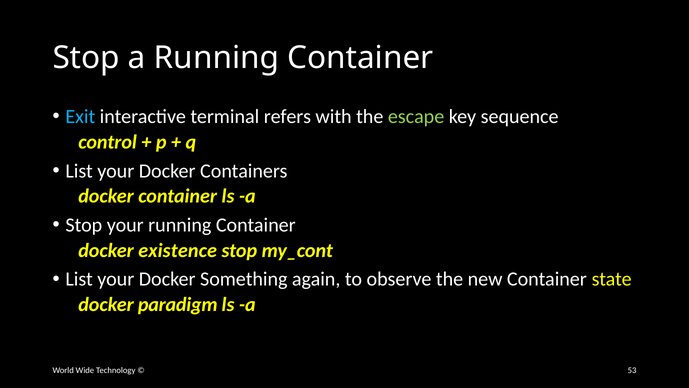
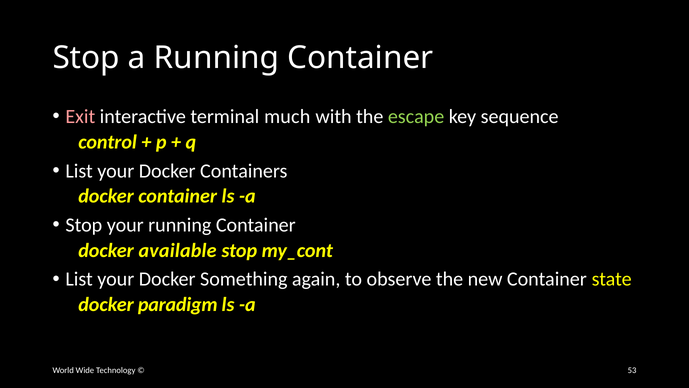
Exit colour: light blue -> pink (80, 116)
refers: refers -> much (287, 116)
existence: existence -> available (178, 250)
